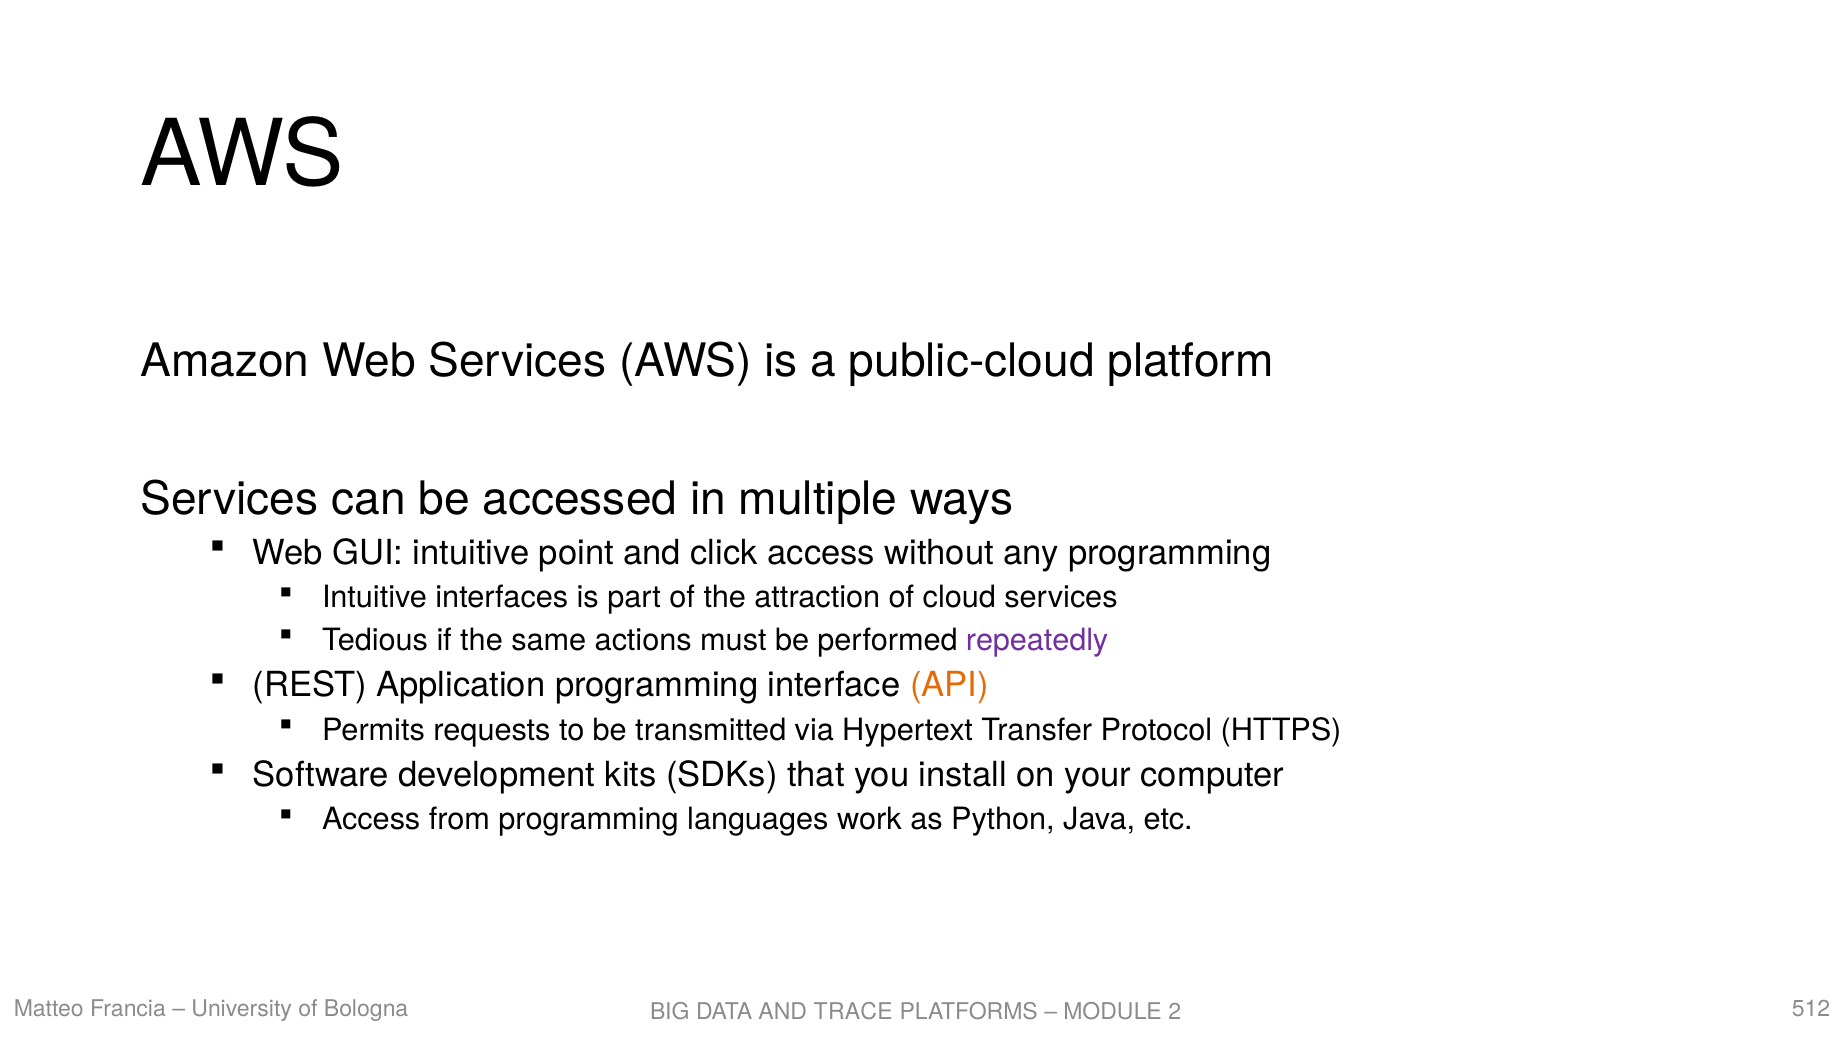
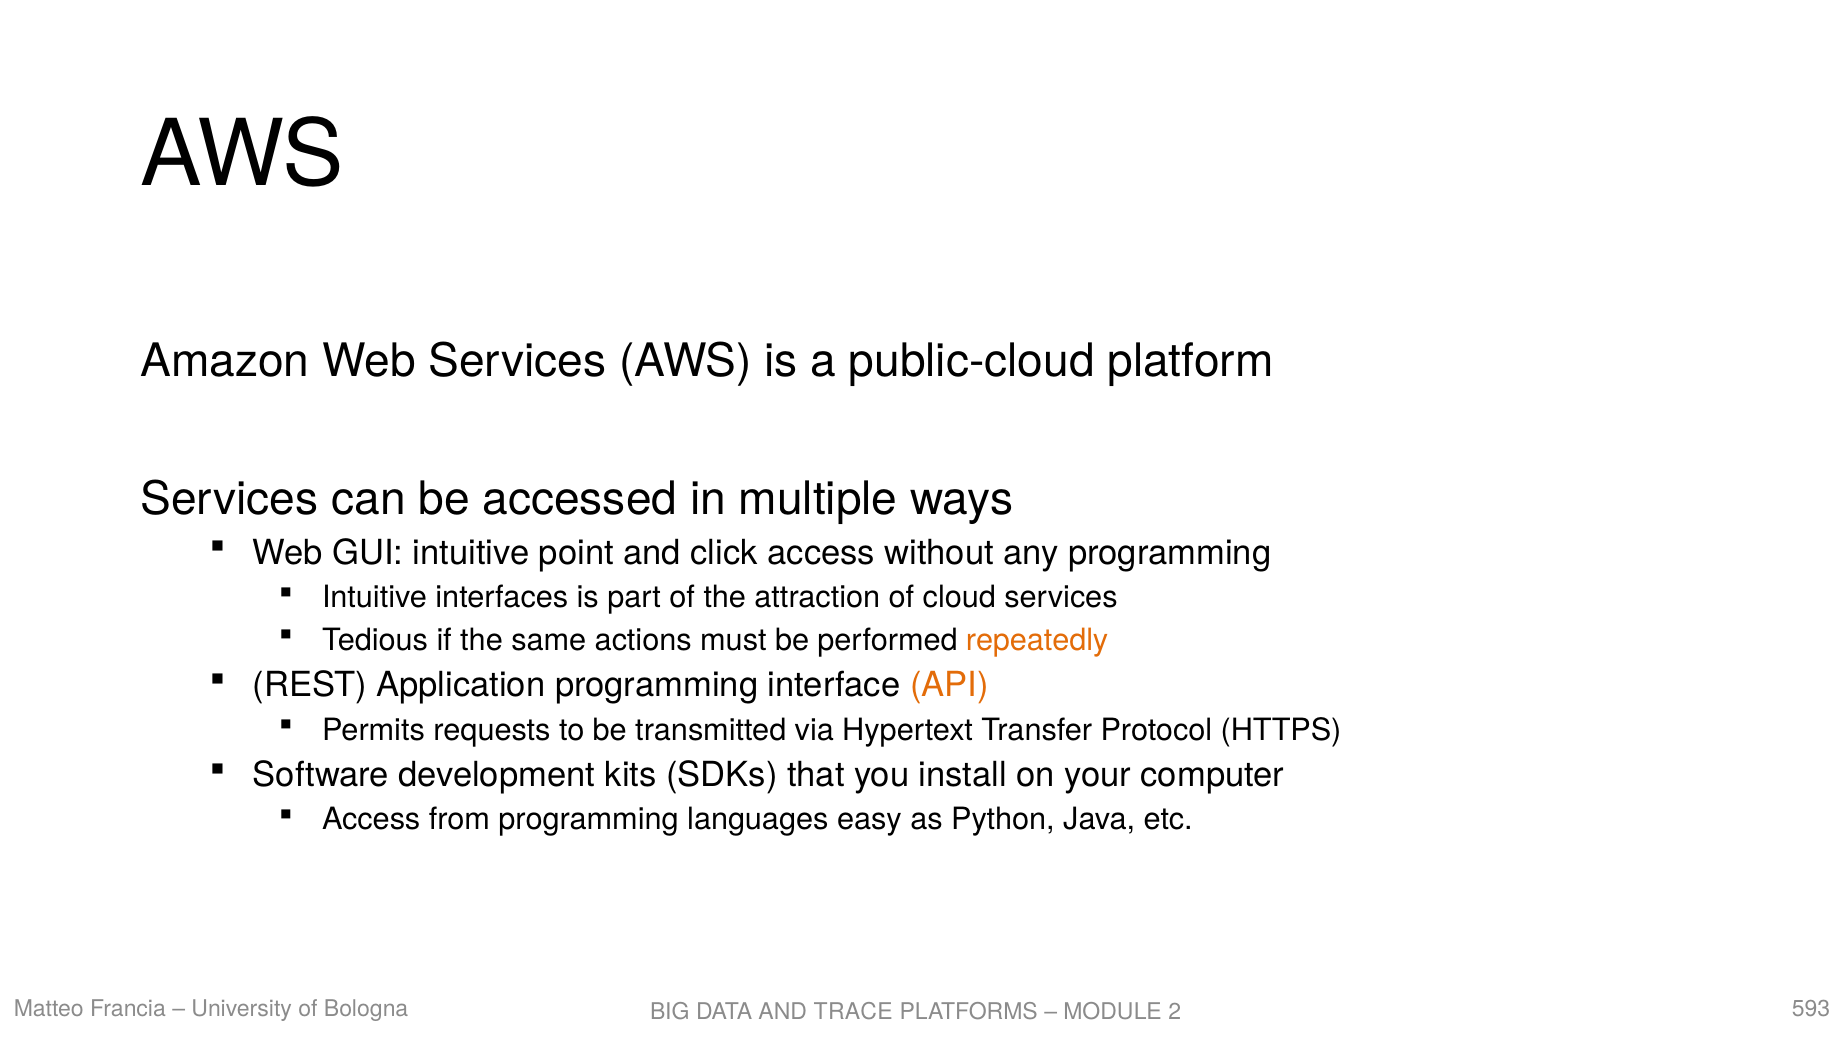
repeatedly colour: purple -> orange (1037, 640)
work: work -> easy (869, 819)
512: 512 -> 593 (1811, 1009)
